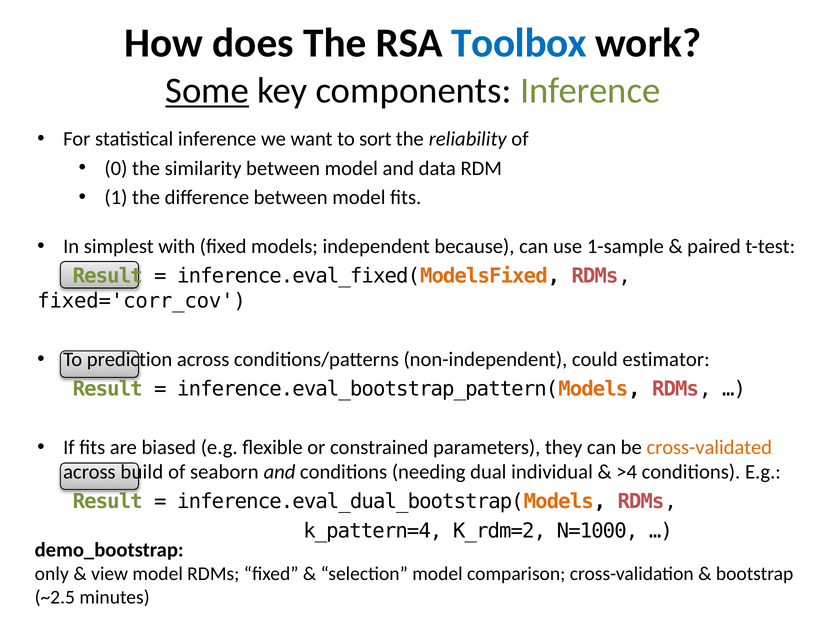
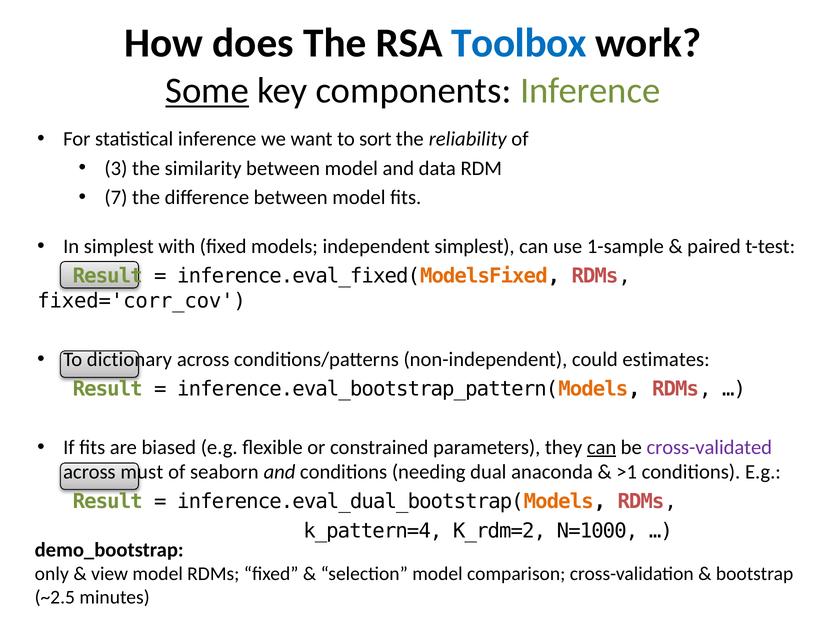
0: 0 -> 3 (116, 168)
1: 1 -> 7 (116, 198)
independent because: because -> simplest (475, 247)
prediction: prediction -> dictionary (129, 360)
estimator: estimator -> estimates (666, 360)
can underline: none -> present (602, 448)
cross-validated colour: orange -> purple (709, 448)
build: build -> must (142, 473)
individual: individual -> anaconda (552, 473)
>4: >4 -> >1 (627, 473)
